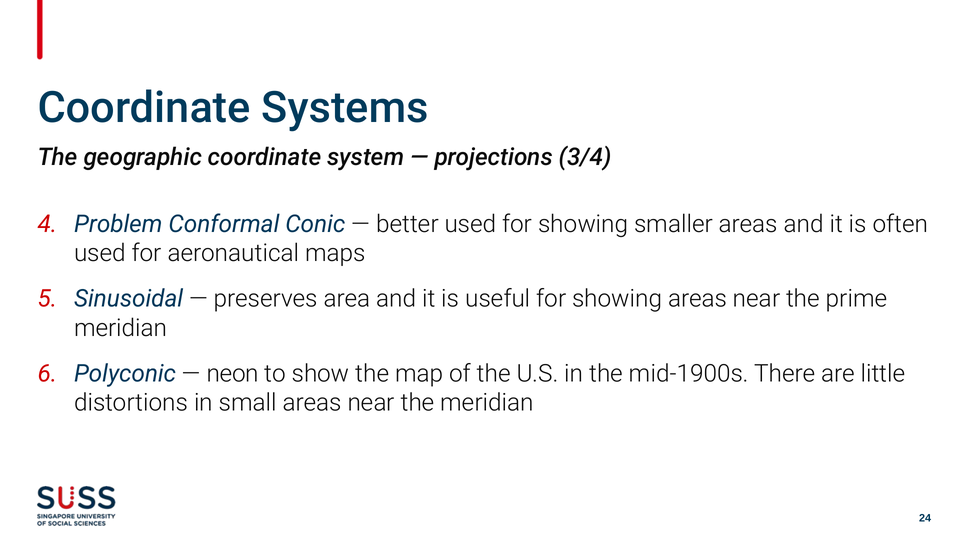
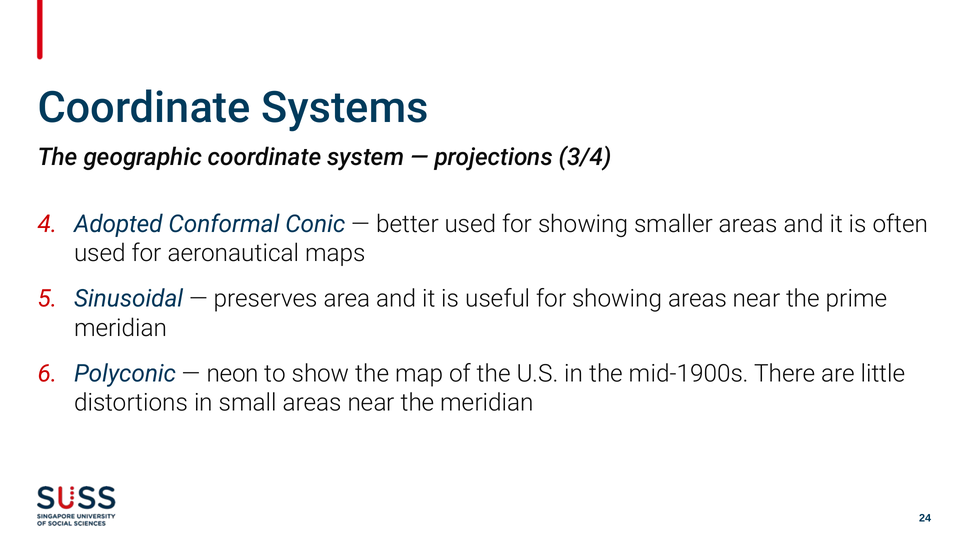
Problem: Problem -> Adopted (118, 224)
